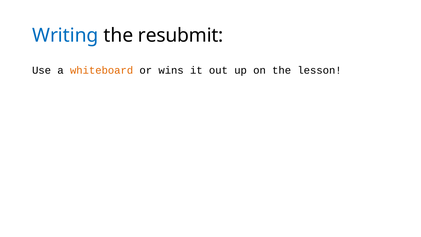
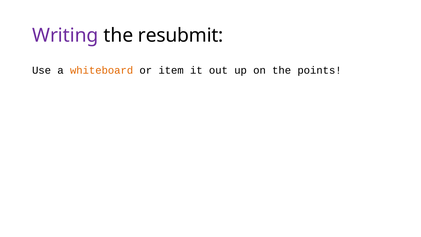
Writing colour: blue -> purple (65, 35)
wins: wins -> item (171, 70)
lesson: lesson -> points (320, 70)
